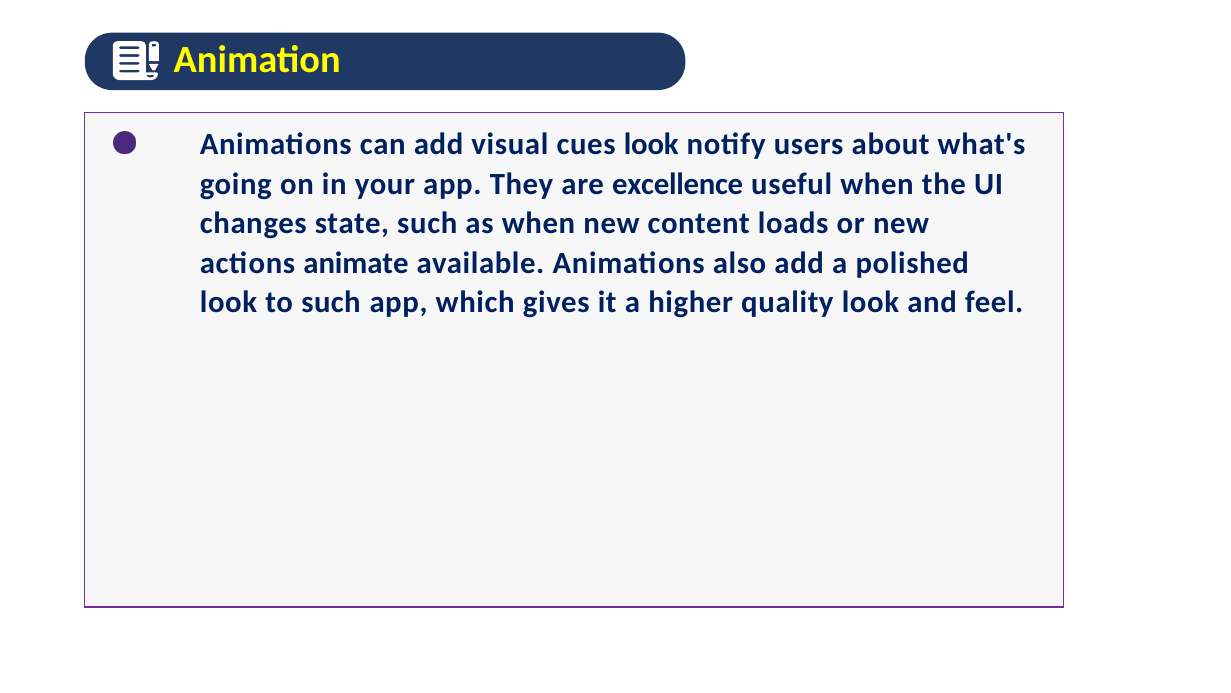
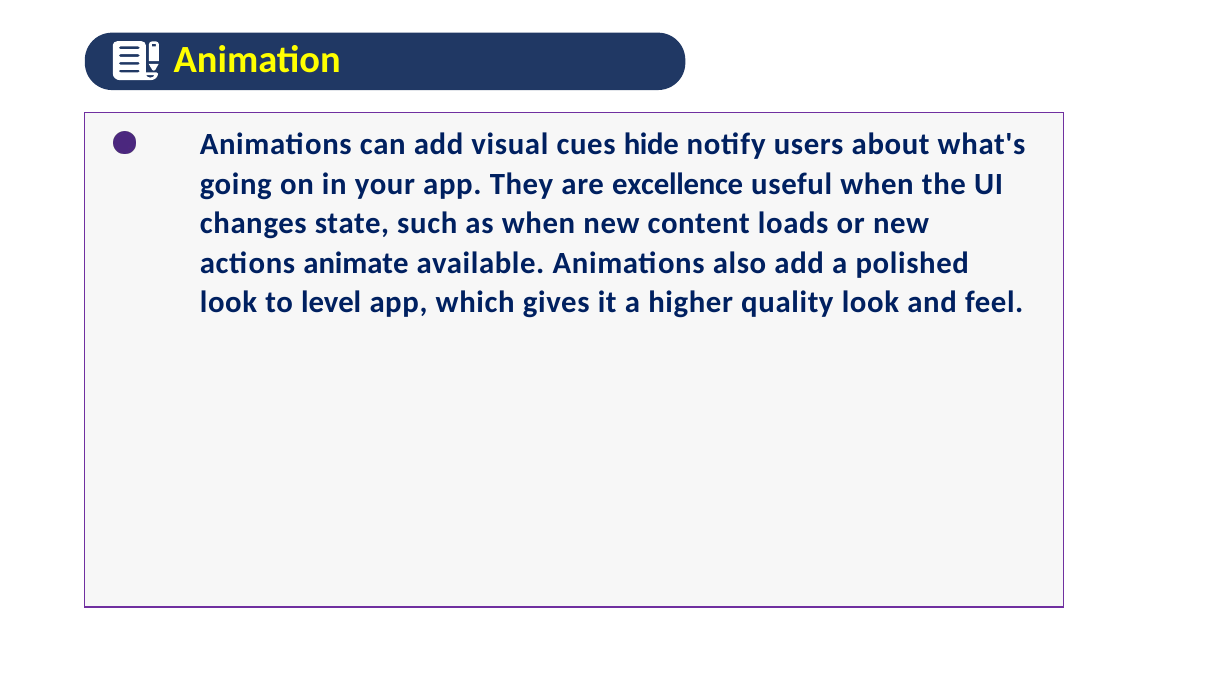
cues look: look -> hide (651, 144)
to such: such -> level (331, 303)
